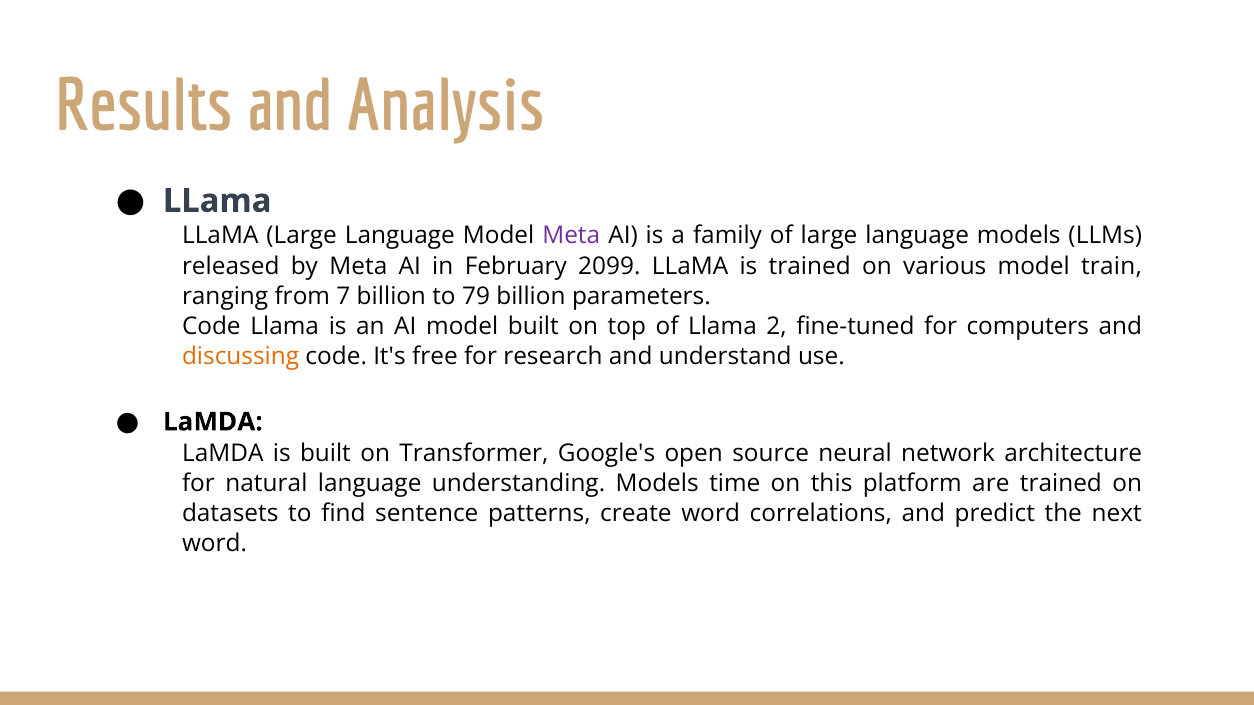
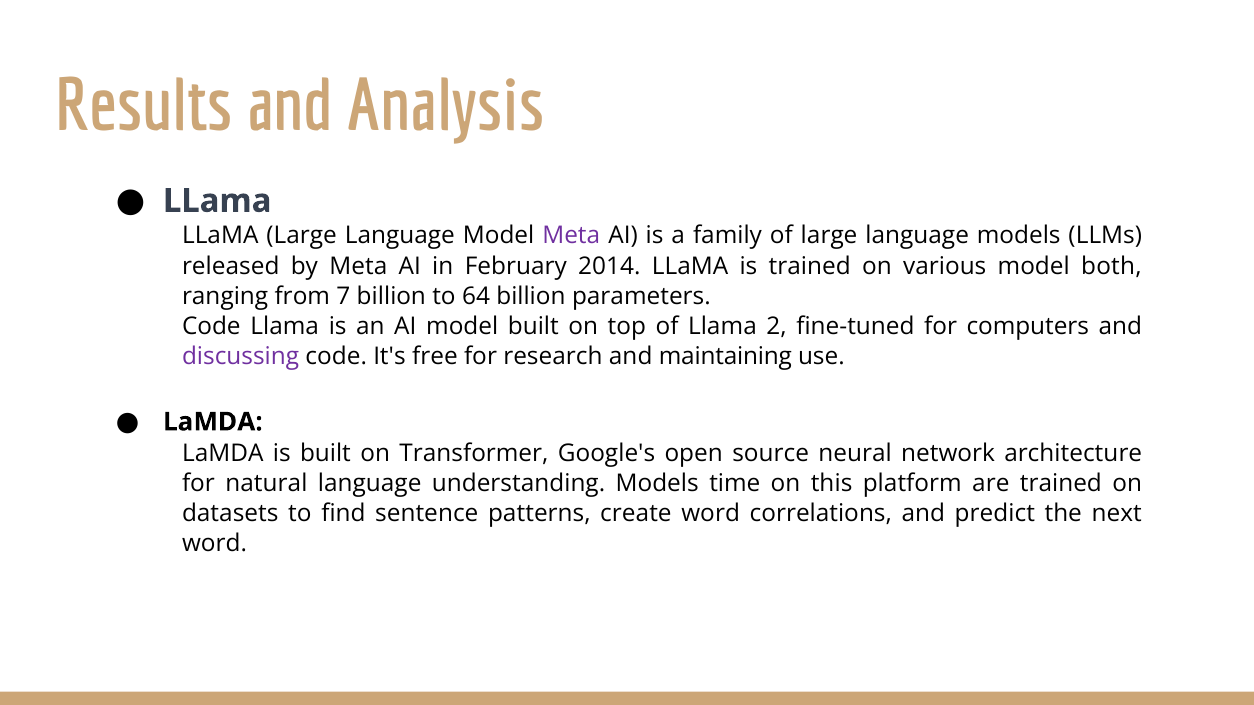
2099: 2099 -> 2014 (609, 266)
train: train -> both (1111, 266)
79: 79 -> 64 (476, 296)
discussing colour: orange -> purple (241, 357)
understand: understand -> maintaining (725, 357)
